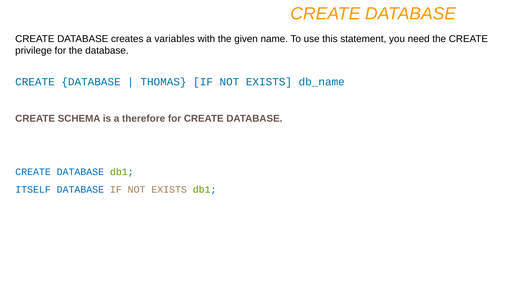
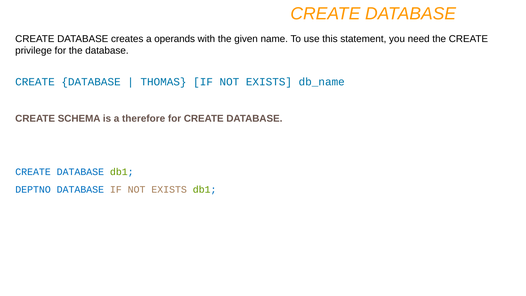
variables: variables -> operands (175, 39)
ITSELF: ITSELF -> DEPTNO (33, 189)
